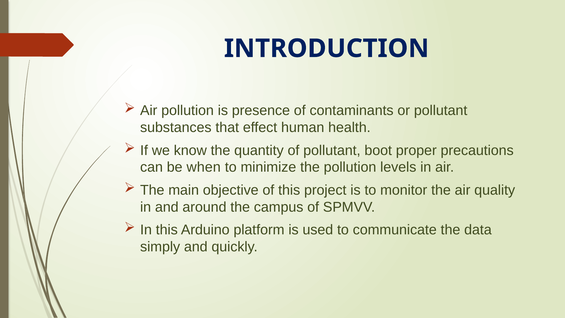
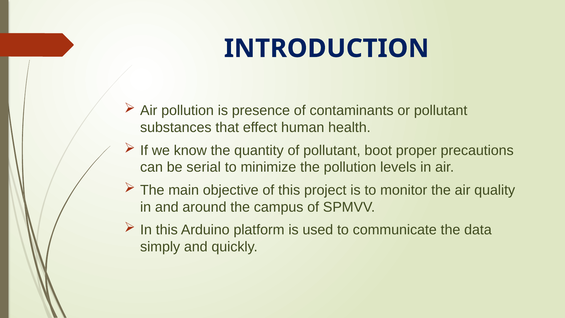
when: when -> serial (204, 167)
